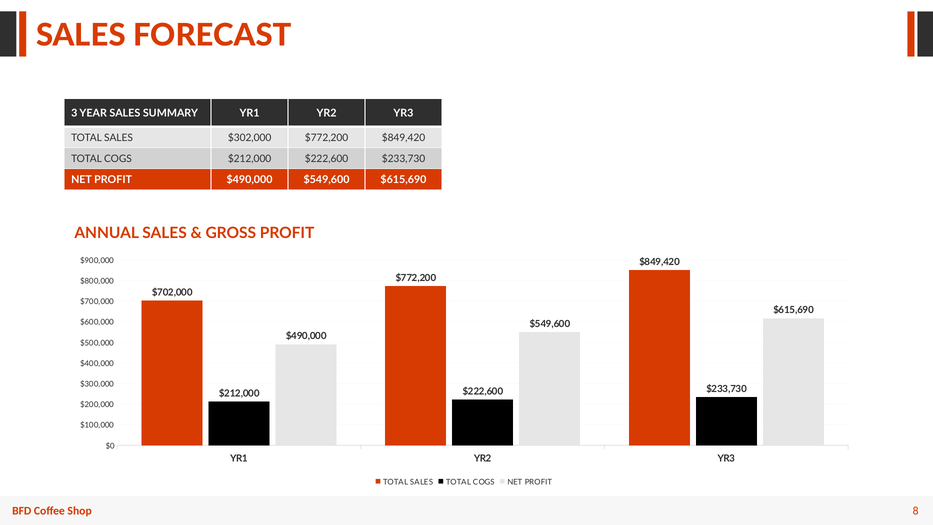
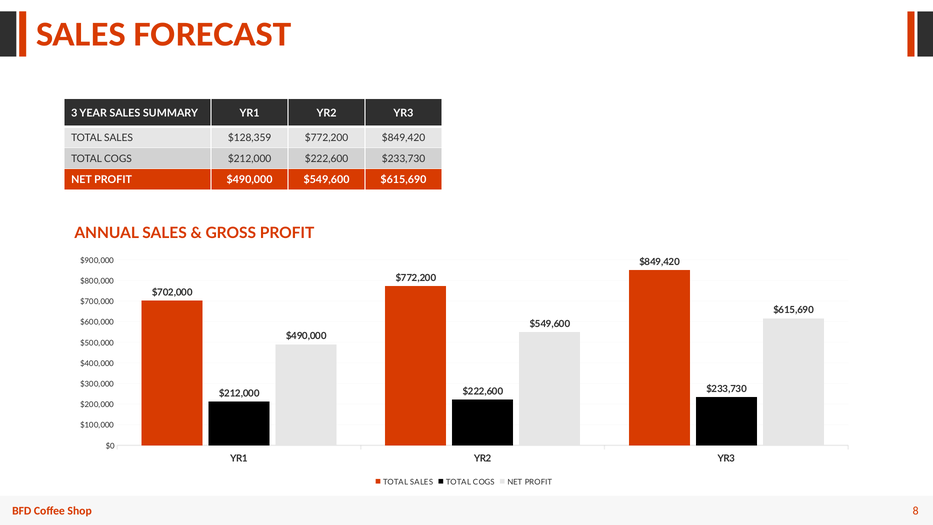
$302,000: $302,000 -> $128,359 (250, 138)
